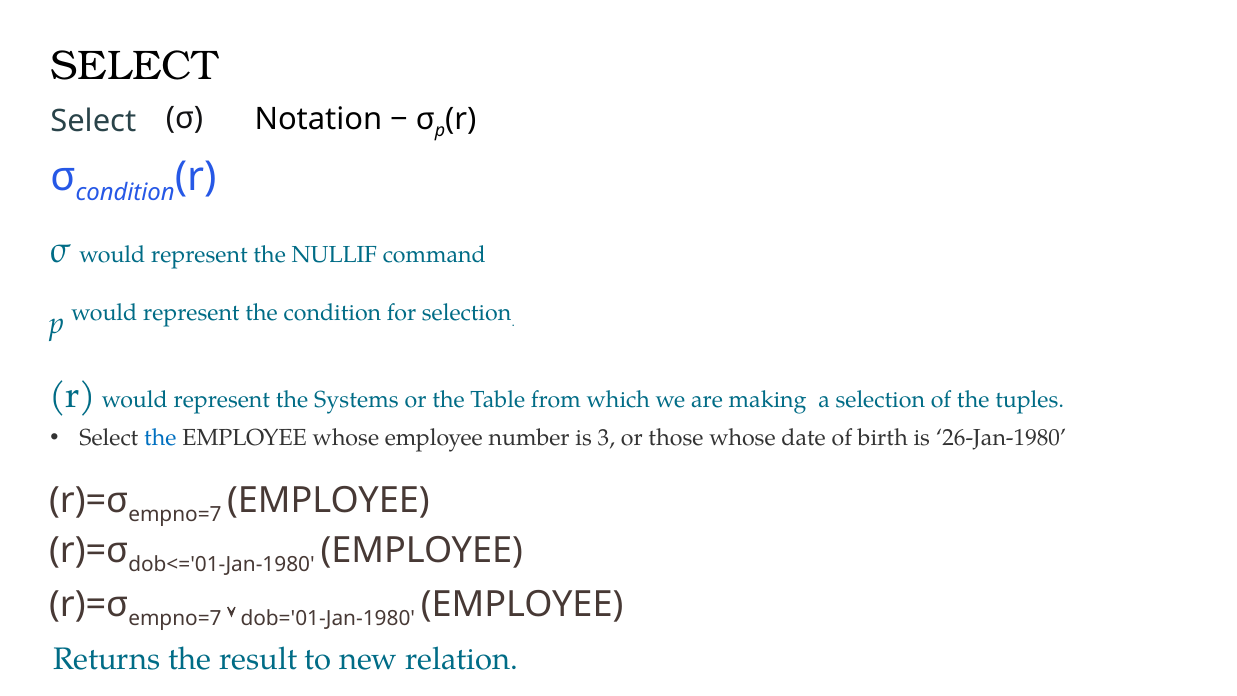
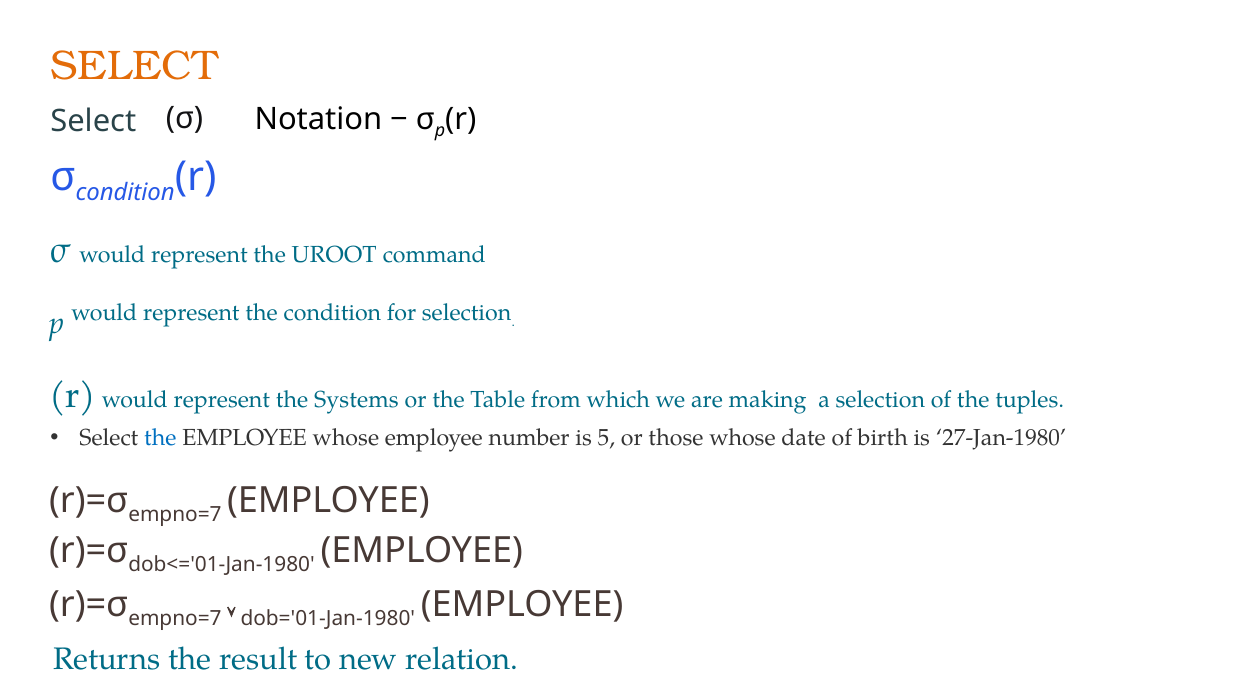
SELECT colour: black -> orange (134, 66)
NULLIF: NULLIF -> UROOT (334, 254)
3: 3 -> 5 (606, 438)
26-Jan-1980: 26-Jan-1980 -> 27-Jan-1980 (1001, 438)
